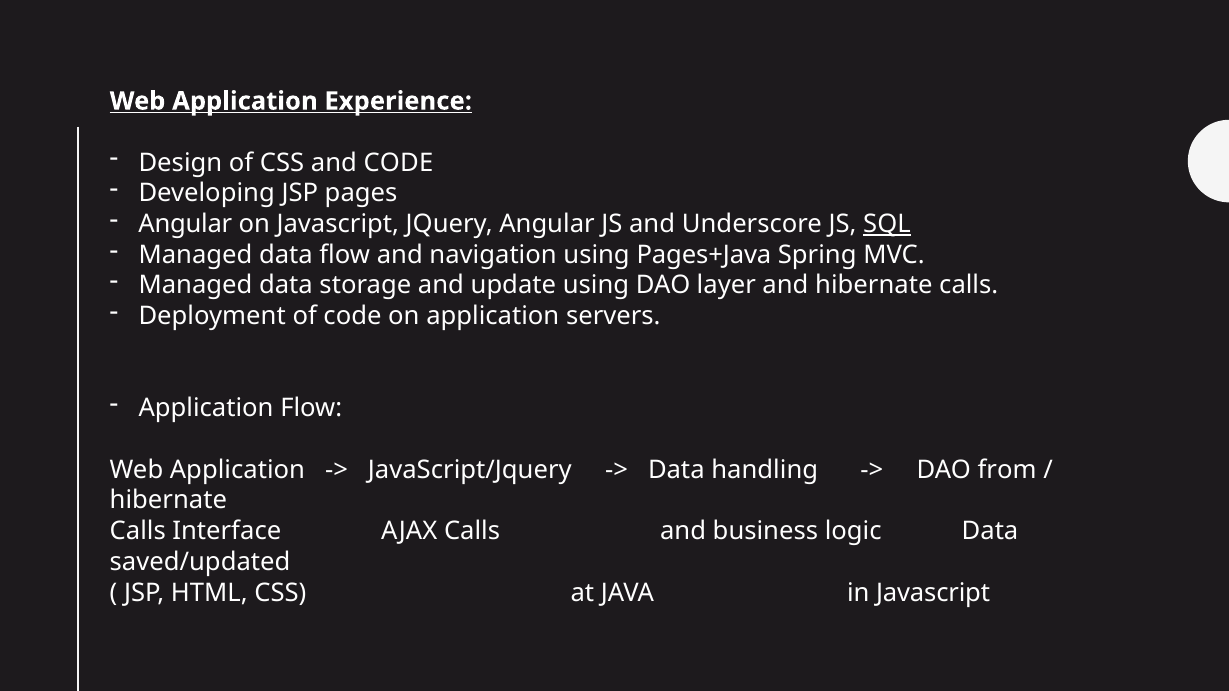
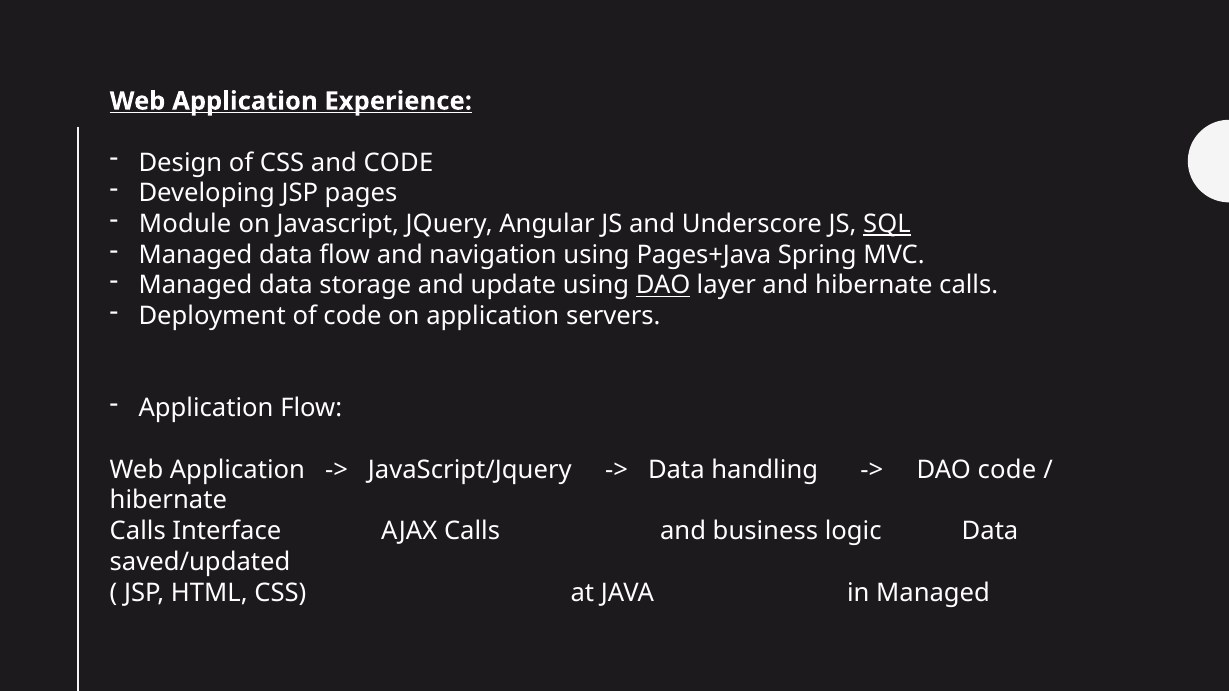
Angular: Angular -> Module (185, 224)
DAO underline: none -> present (663, 286)
DAO from: from -> code (1007, 470)
in Javascript: Javascript -> Managed (933, 593)
